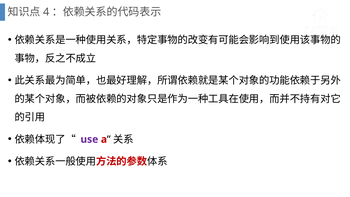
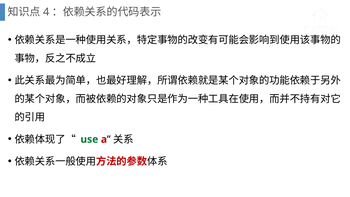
use colour: purple -> green (89, 139)
